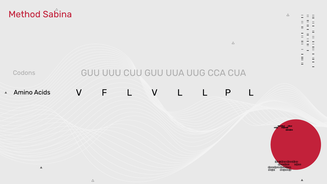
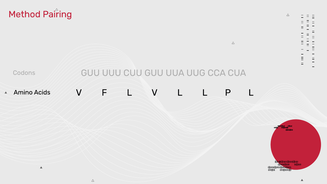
Sabina: Sabina -> Pairing (57, 14)
